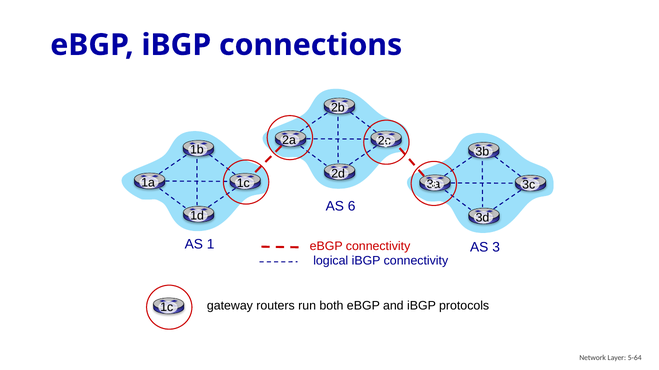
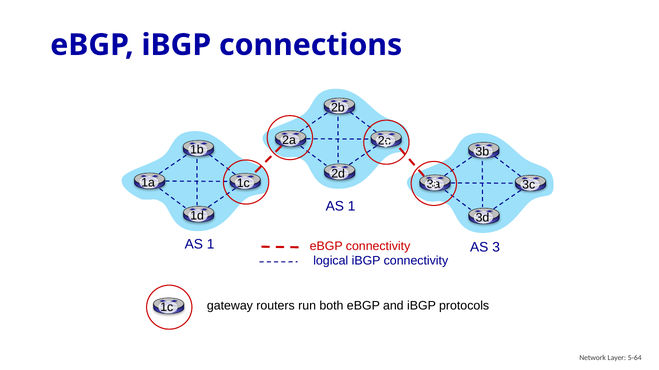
6: 6 -> 1 (352, 207)
